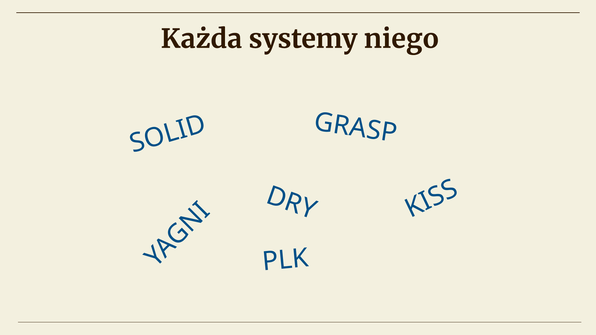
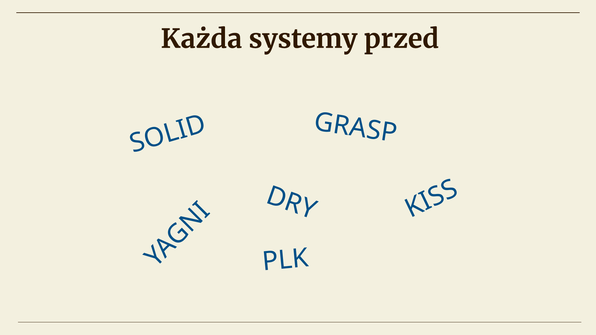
niego: niego -> przed (401, 39)
